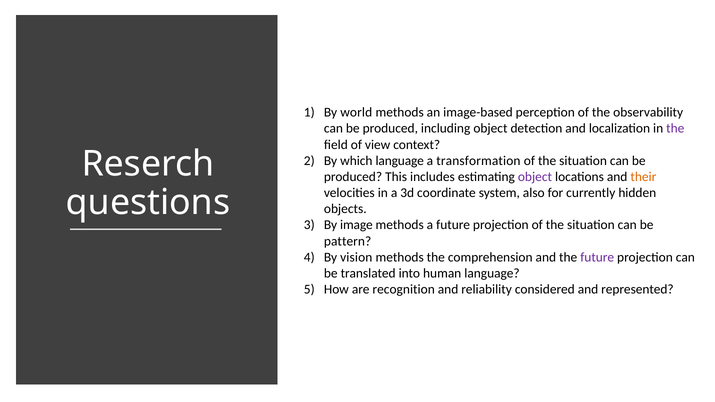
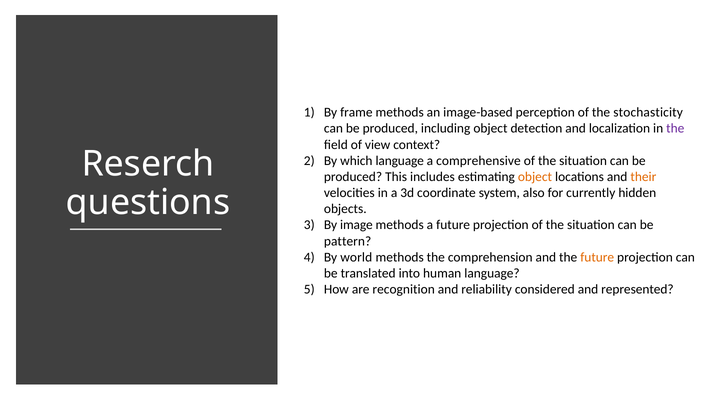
world: world -> frame (356, 113)
observability: observability -> stochasticity (648, 113)
transformation: transformation -> comprehensive (478, 161)
object colour: purple -> orange (535, 177)
vision: vision -> world (356, 257)
future colour: purple -> orange (597, 257)
